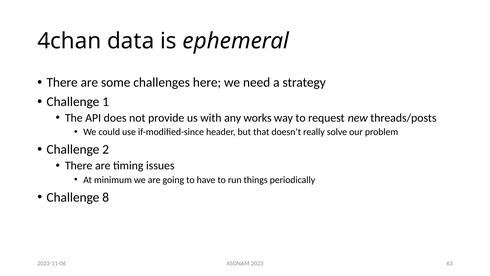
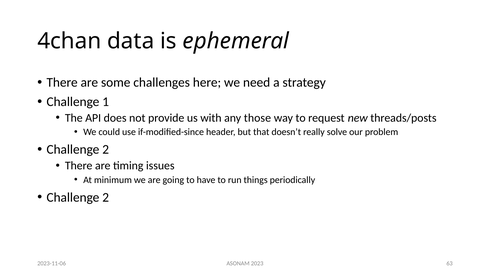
works: works -> those (257, 118)
8: 8 -> 2 (106, 197)
